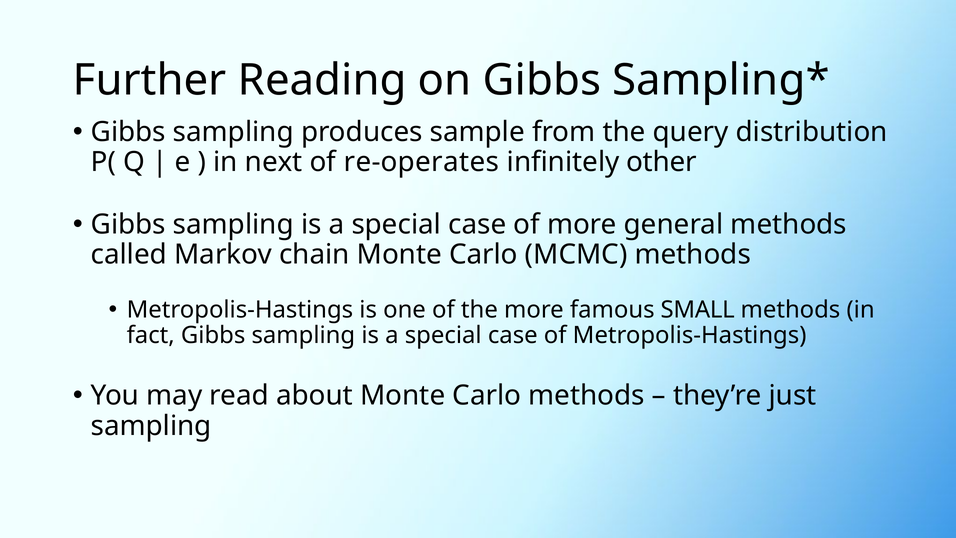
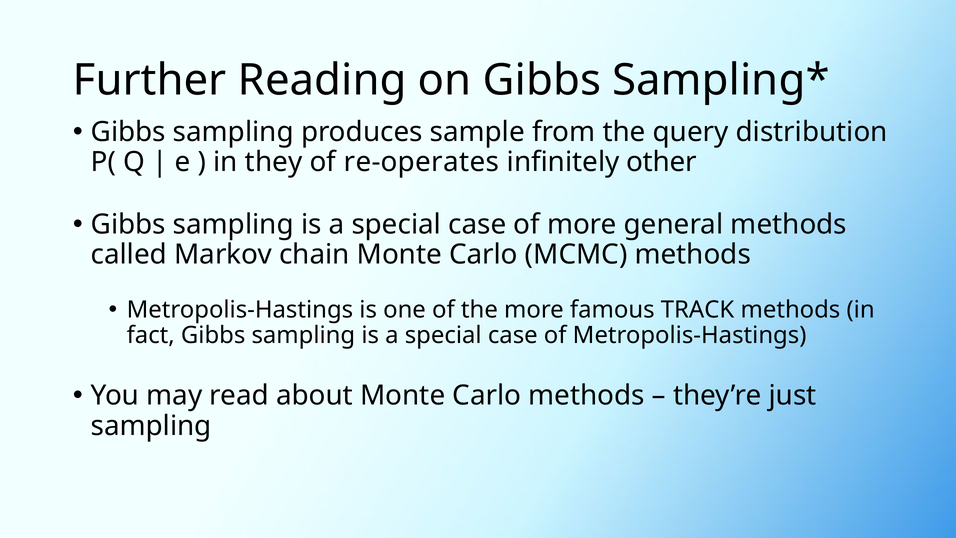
next: next -> they (274, 162)
SMALL: SMALL -> TRACK (698, 310)
